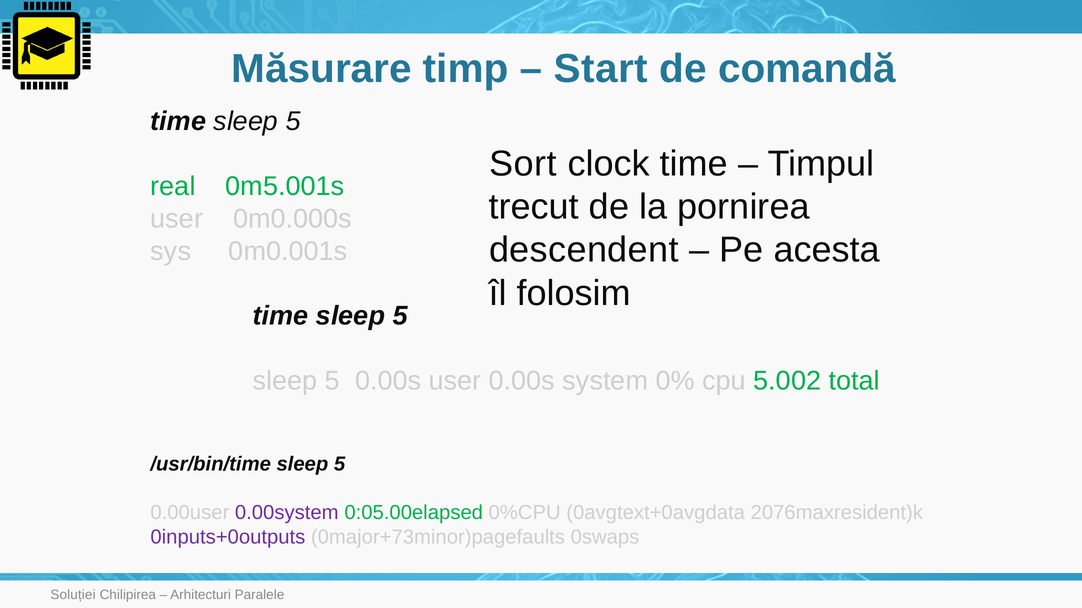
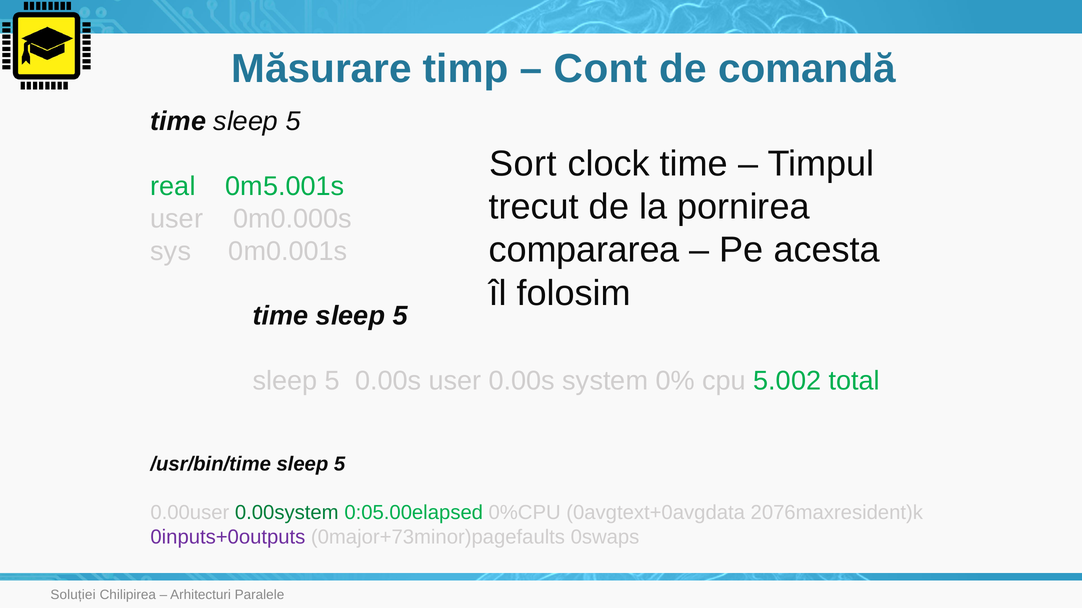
Start: Start -> Cont (601, 69)
descendent: descendent -> compararea (584, 250)
0.00system colour: purple -> green (287, 513)
